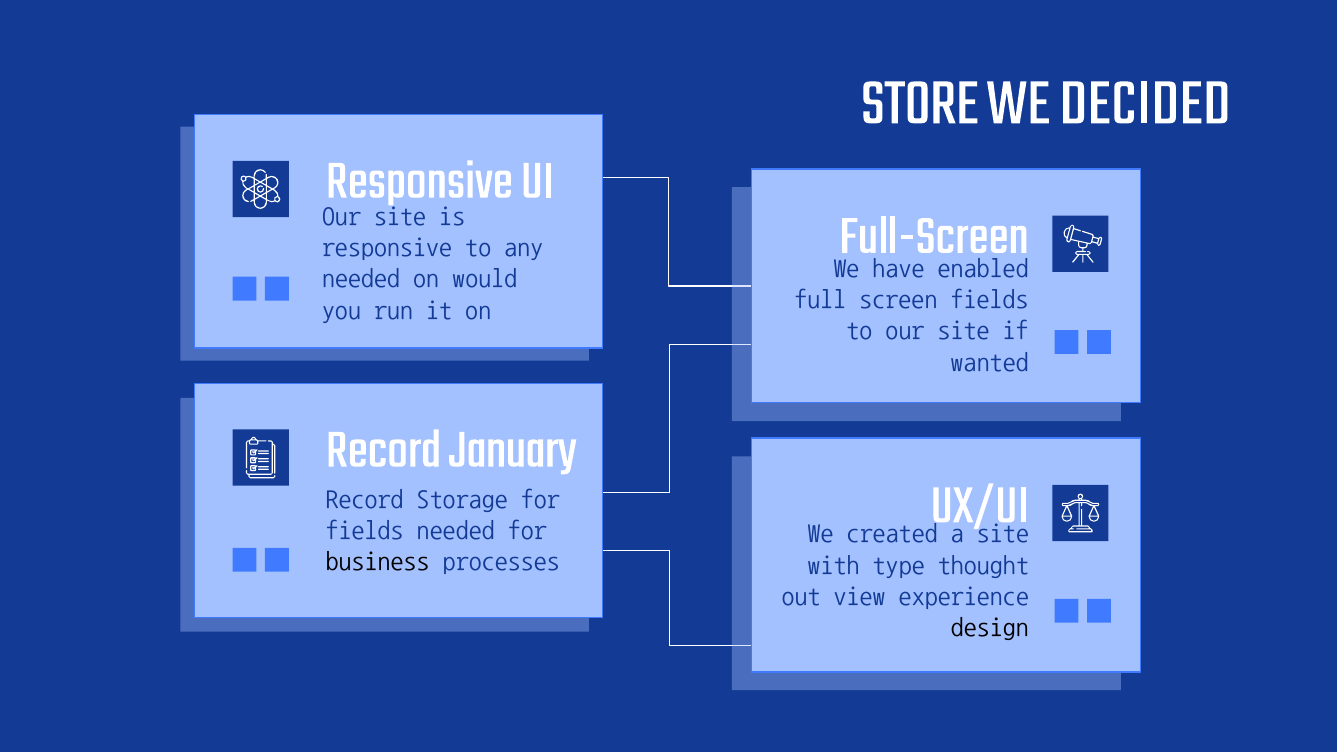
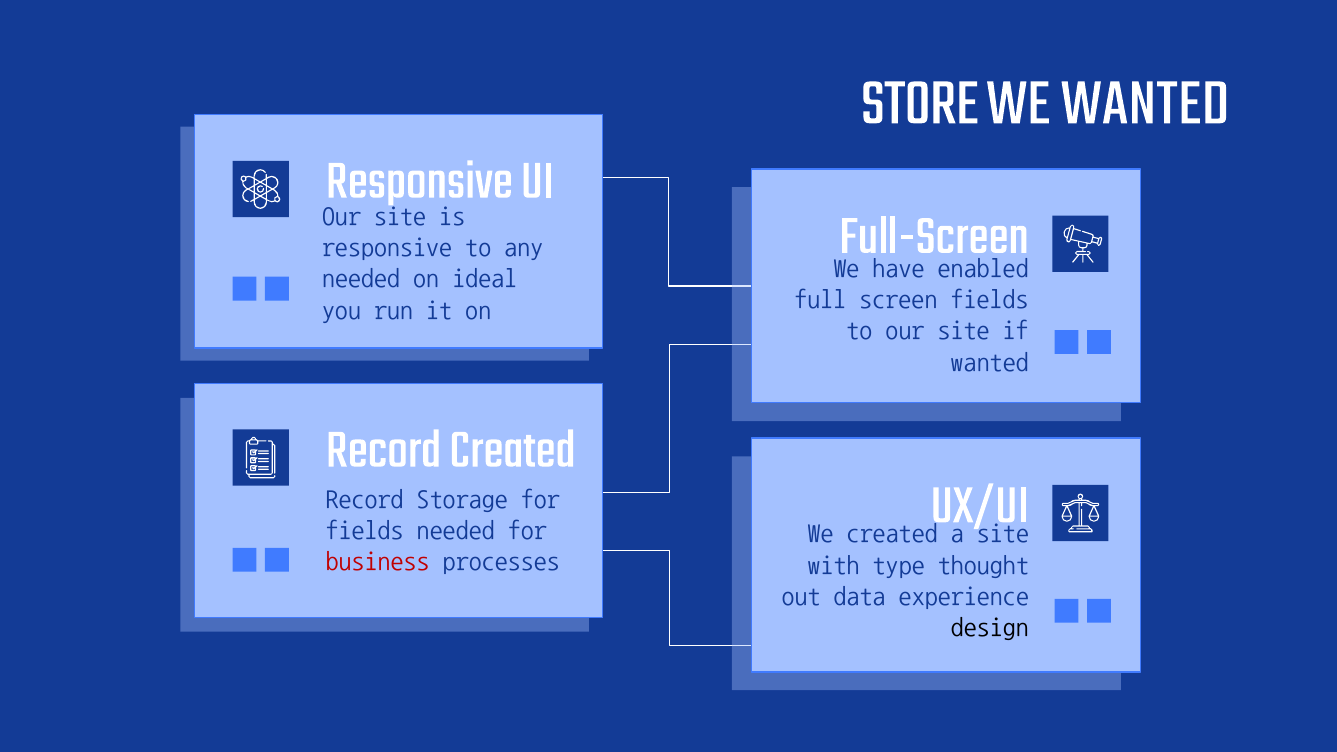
WE DECIDED: DECIDED -> WANTED (1145, 101)
would: would -> ideal (485, 278)
Record January: January -> Created (512, 448)
business colour: black -> red (378, 561)
view: view -> data (860, 596)
